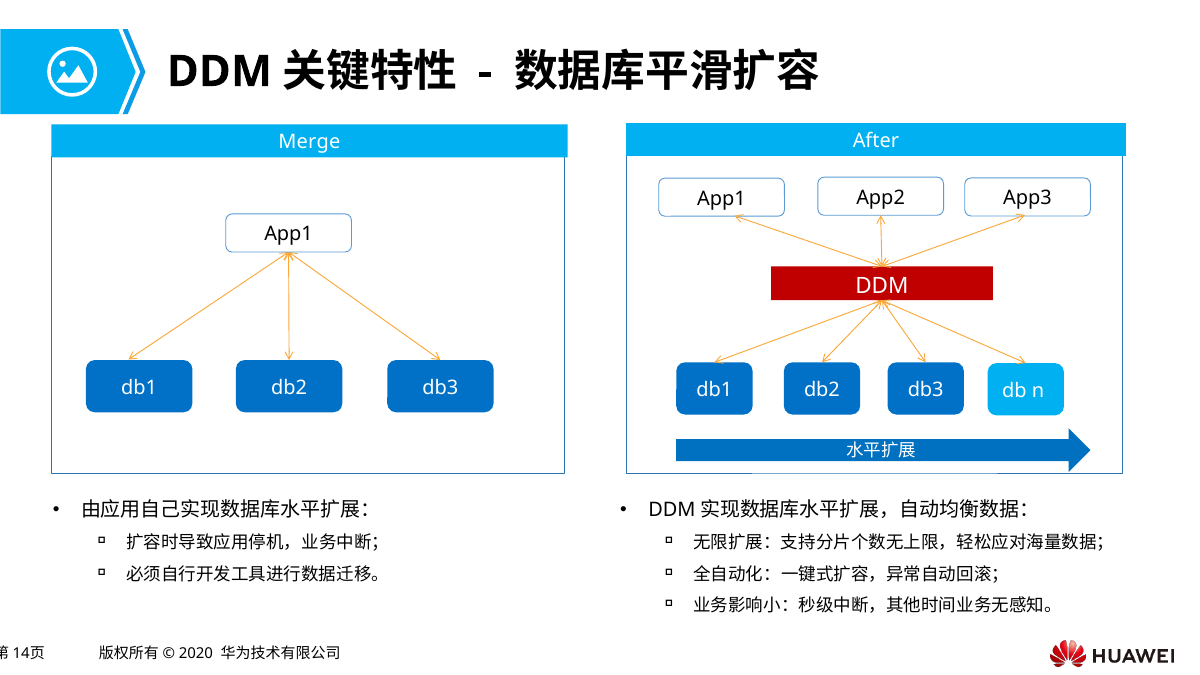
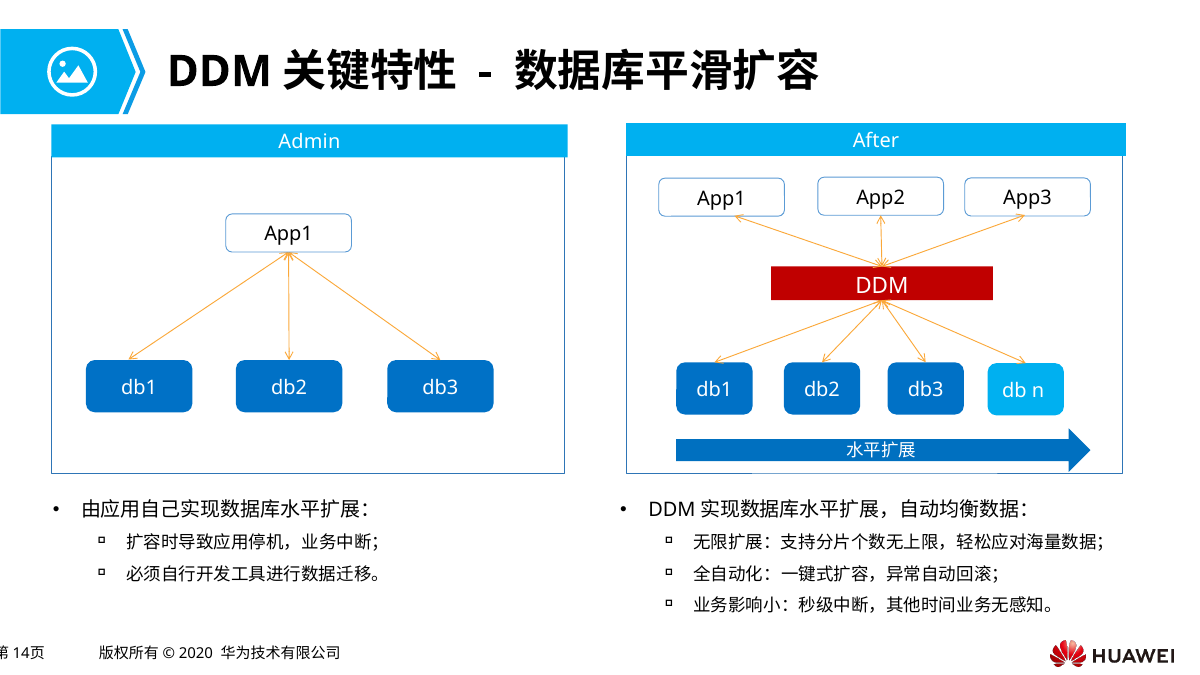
Merge: Merge -> Admin (309, 142)
